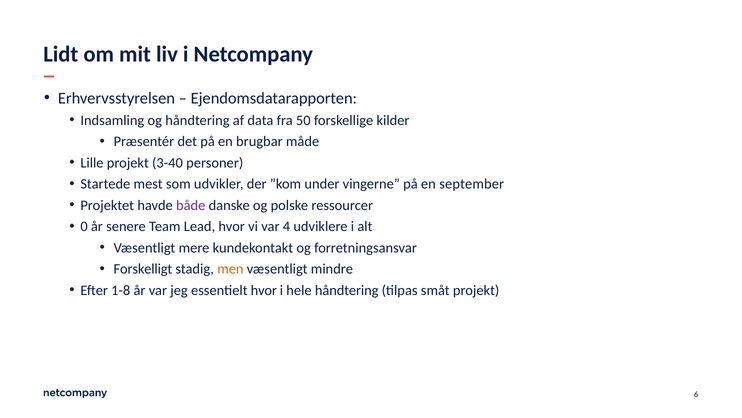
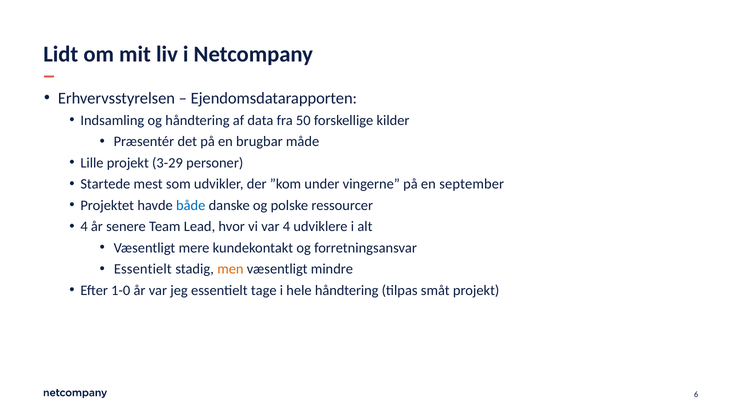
3-40: 3-40 -> 3-29 (167, 163)
både colour: purple -> blue (191, 205)
0: 0 -> 4 (84, 226)
Forskelligt: Forskelligt -> Essentielt (143, 269)
1-8: 1-8 -> 1-0 (121, 290)
essentielt hvor: hvor -> tage (264, 290)
